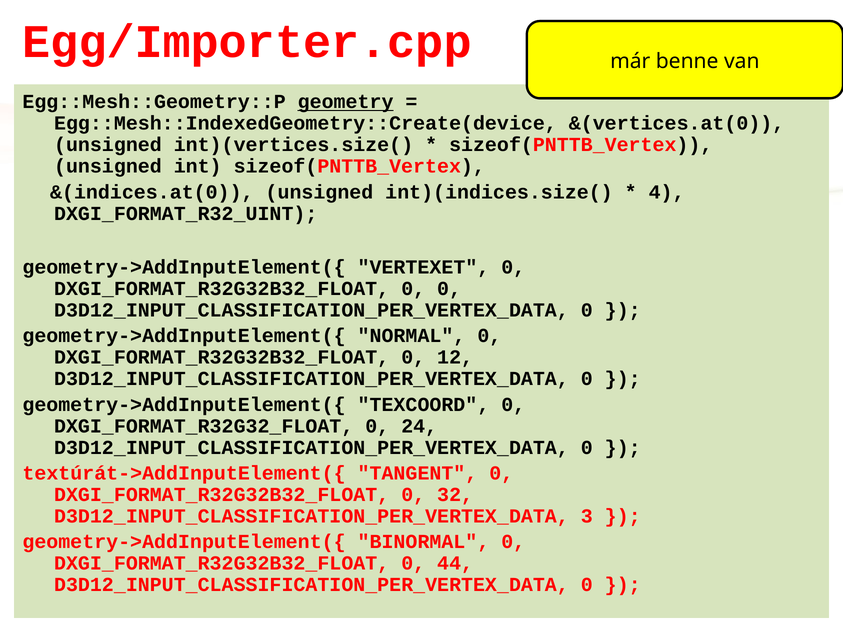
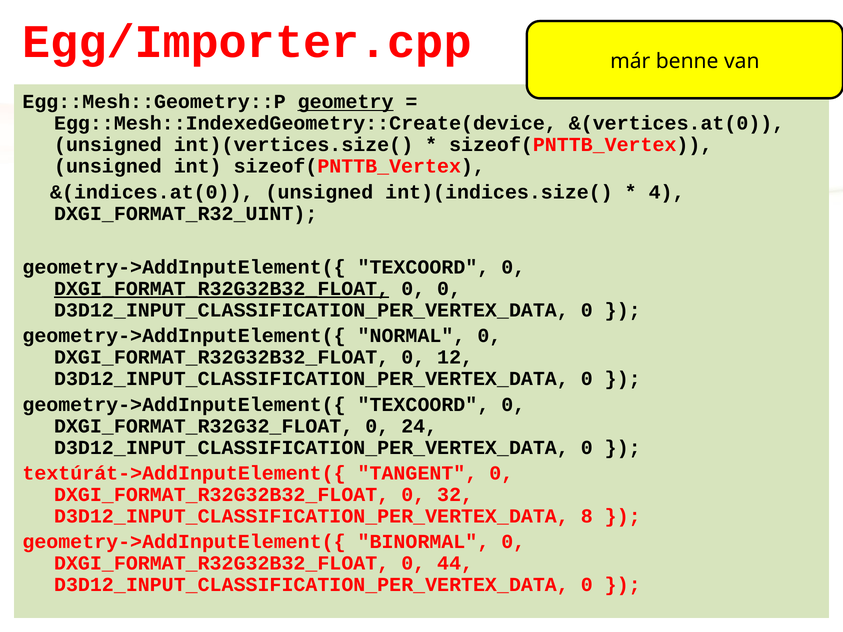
VERTEXET: VERTEXET -> TEXCOORD (423, 267)
DXGI_FORMAT_R32G32B32_FLOAT underline: none -> present (222, 289)
3: 3 -> 8 (587, 516)
